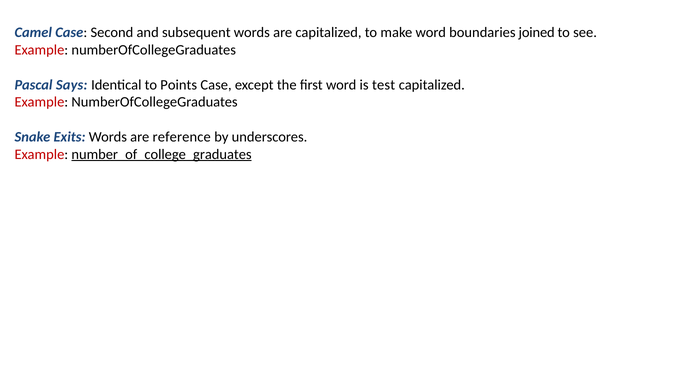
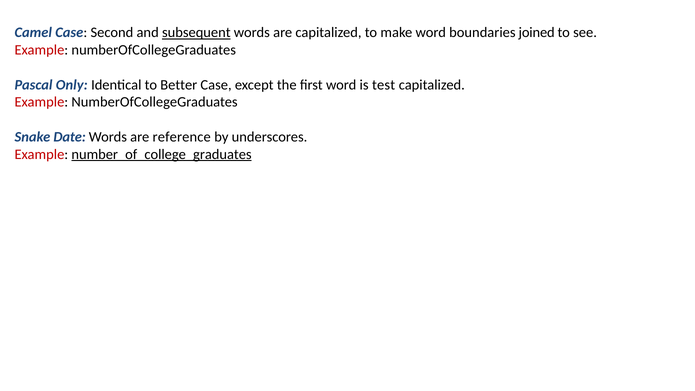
subsequent underline: none -> present (196, 33)
Says: Says -> Only (72, 85)
Points: Points -> Better (179, 85)
Exits: Exits -> Date (70, 137)
